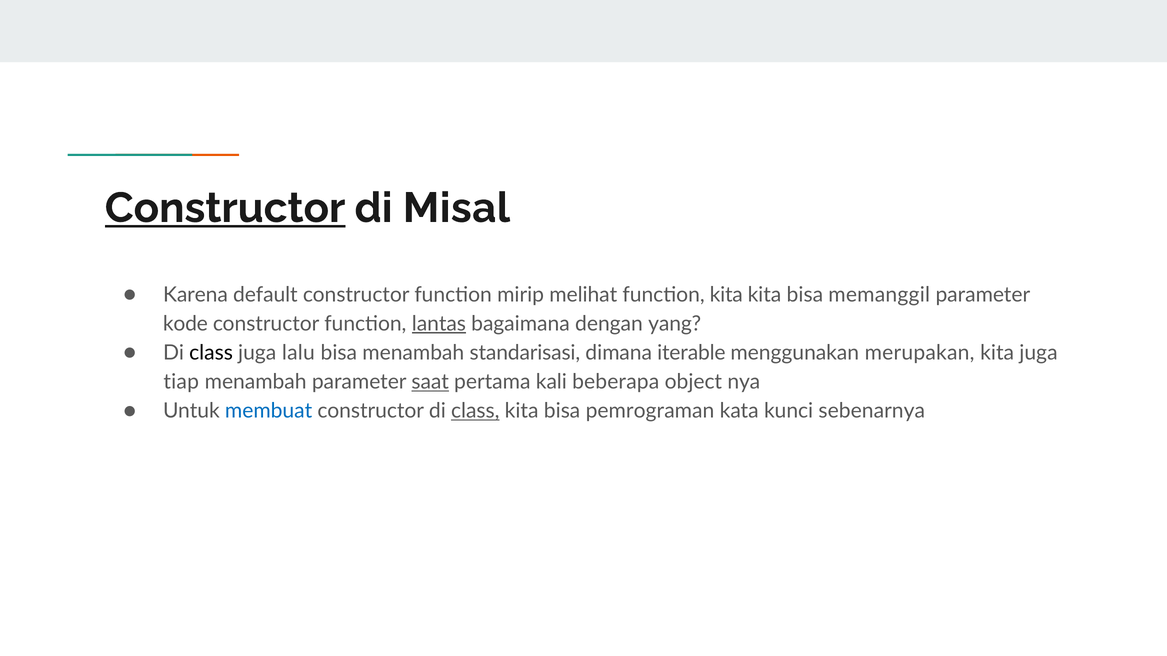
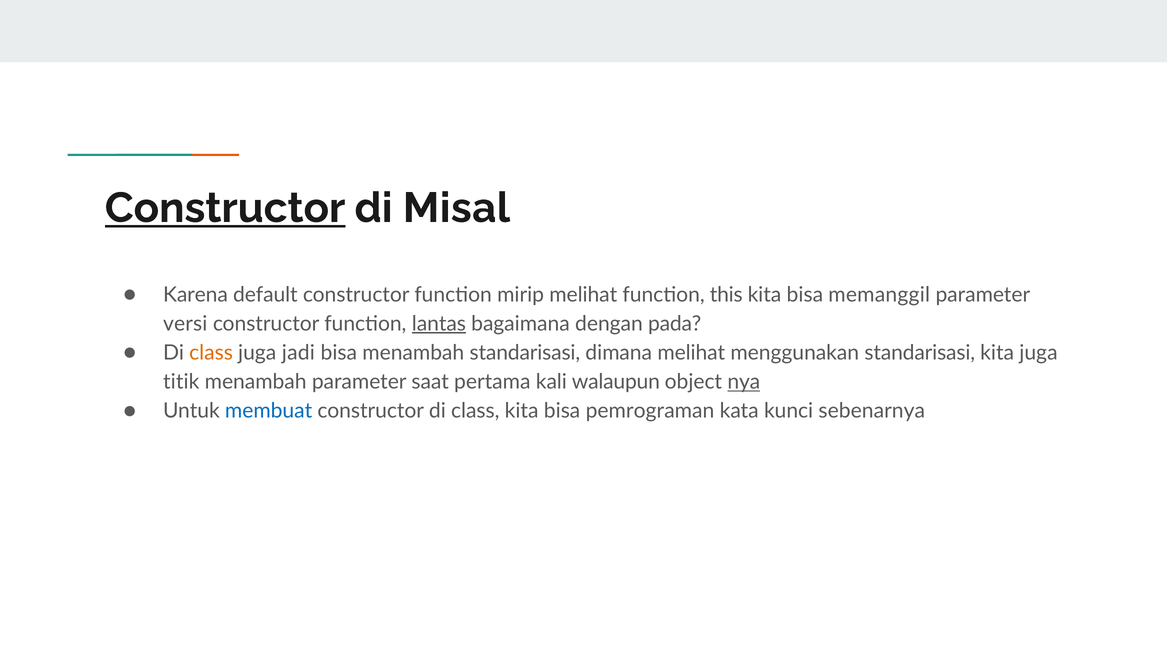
function kita: kita -> this (726, 295)
kode: kode -> versi (185, 324)
yang: yang -> pada (675, 324)
class colour: black -> orange (211, 353)
lalu: lalu -> jadi (298, 353)
dimana iterable: iterable -> melihat (691, 353)
menggunakan merupakan: merupakan -> standarisasi (920, 353)
tiap: tiap -> titik (181, 382)
saat underline: present -> none (430, 382)
beberapa: beberapa -> walaupun (616, 382)
nya underline: none -> present (744, 382)
class underline: present -> none (475, 411)
